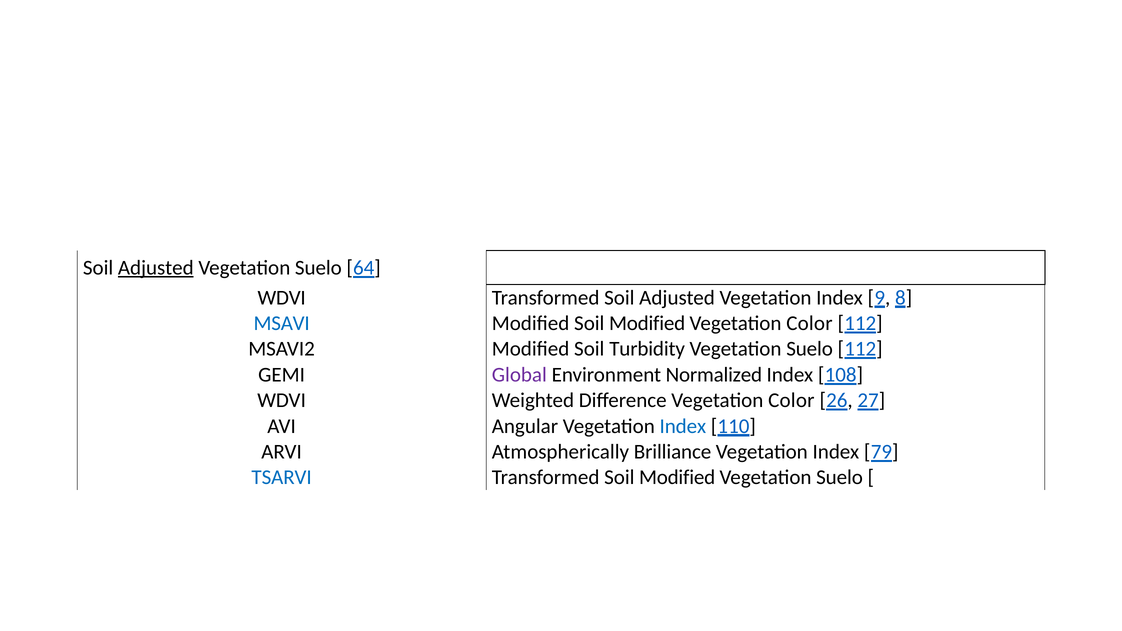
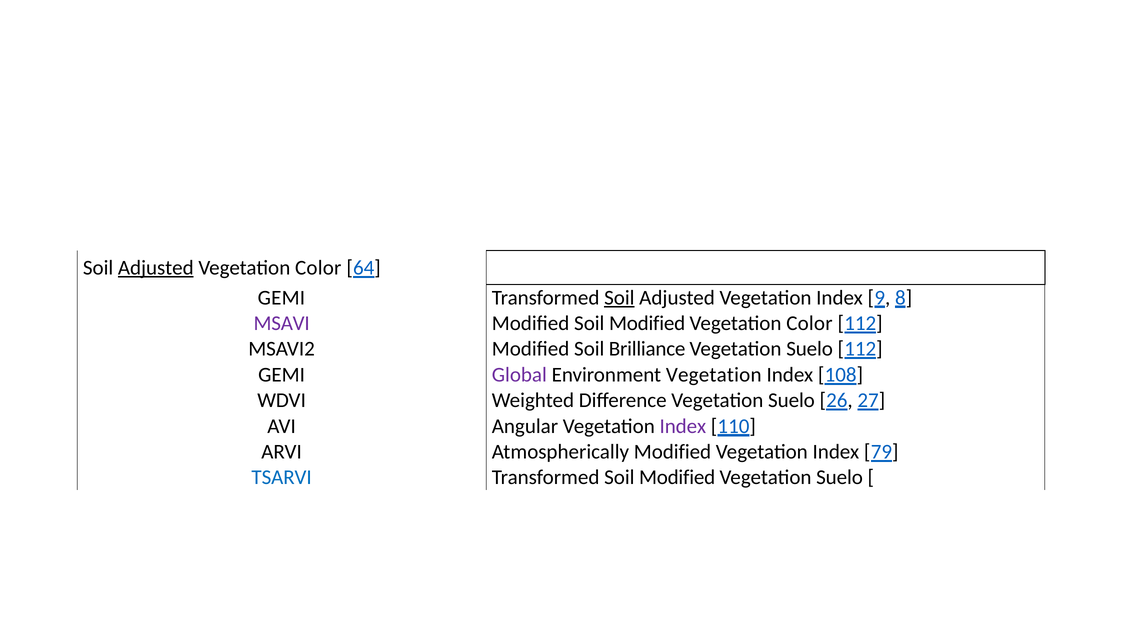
Suelo: Suelo -> Color (318, 268)
WDVI: WDVI -> GEMI (281, 298)
Soil underline: none -> present (619, 298)
MSAVI colour: blue -> purple (282, 323)
Turbidity: Turbidity -> Brilliance (647, 349)
Environment Normalized: Normalized -> Vegetation (714, 375)
Difference Vegetation Color: Color -> Suelo (791, 400)
Index colour: blue -> purple (683, 426)
Atmospherically Brilliance: Brilliance -> Modified (673, 452)
